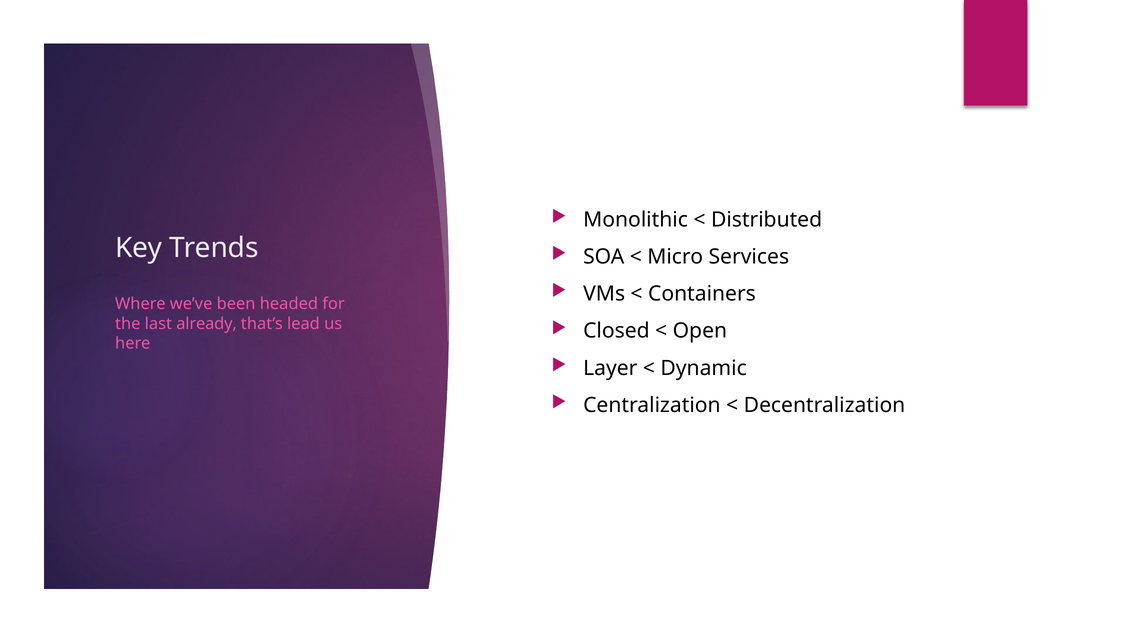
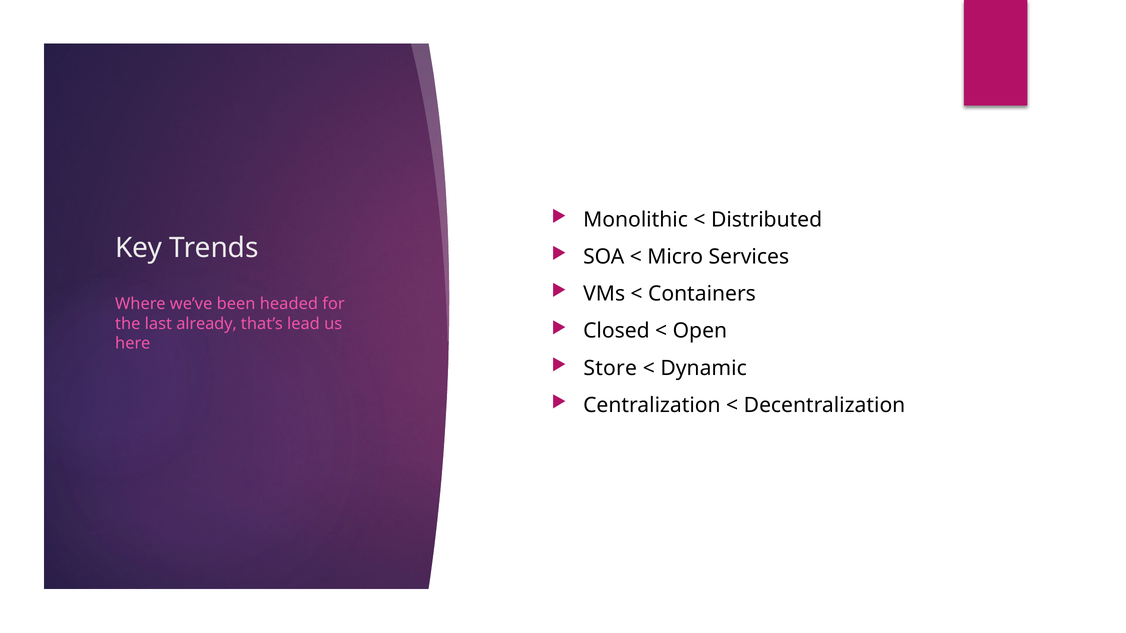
Layer: Layer -> Store (610, 368)
